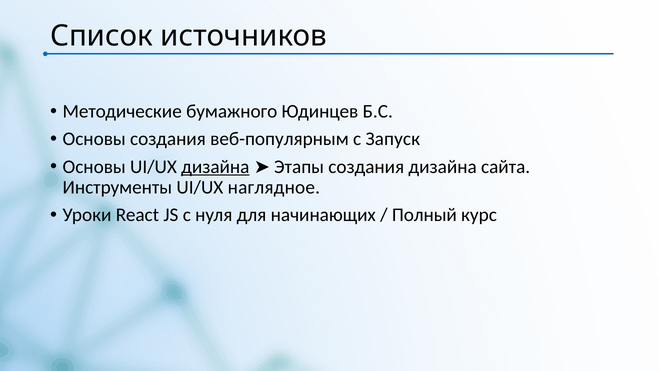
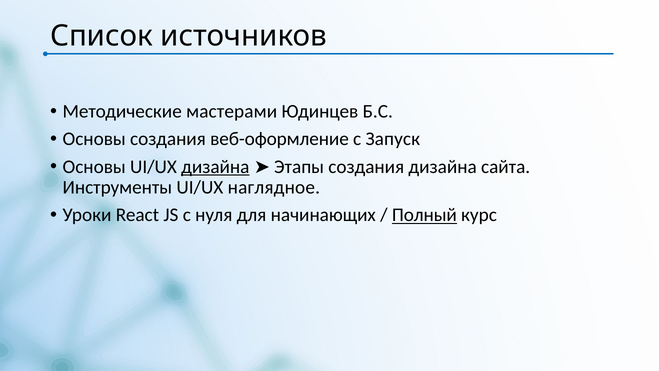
бумажного: бумажного -> мастерами (232, 111)
веб-популярным: веб-популярным -> веб-оформление (280, 139)
Полный underline: none -> present (424, 215)
